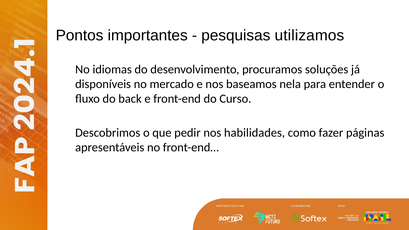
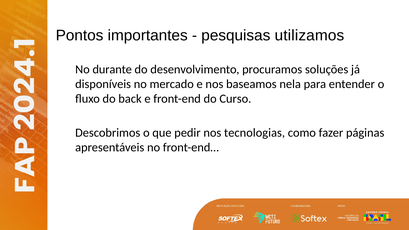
idiomas: idiomas -> durante (112, 69)
habilidades: habilidades -> tecnologias (255, 133)
